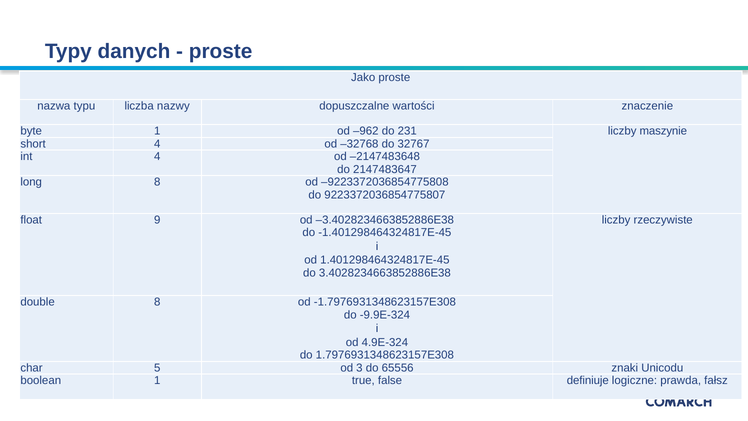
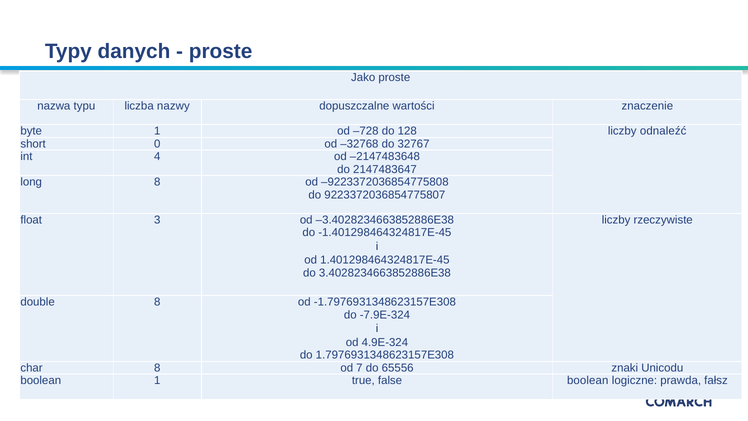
–962: –962 -> –728 (366, 131)
231: 231 -> 128 (407, 131)
maszynie: maszynie -> odnaleźć (663, 131)
short 4: 4 -> 0 (157, 144)
9: 9 -> 3 (157, 220)
-9.9E-324: -9.9E-324 -> -7.9E-324 (385, 315)
char 5: 5 -> 8 (157, 368)
3: 3 -> 7 (359, 368)
false definiuje: definiuje -> boolean (588, 380)
